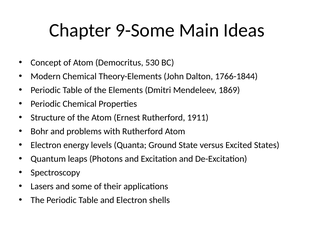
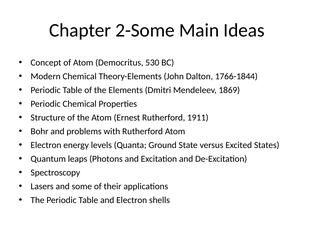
9-Some: 9-Some -> 2-Some (145, 30)
